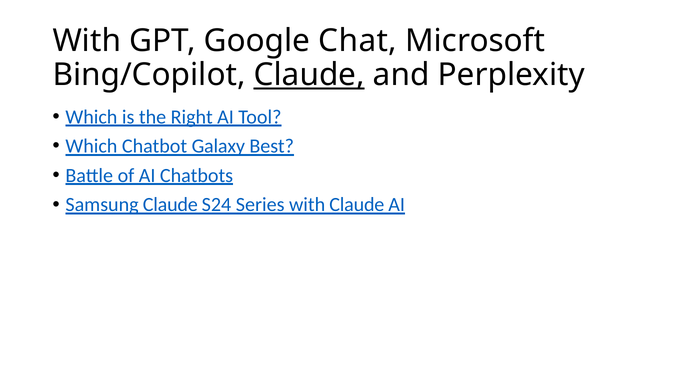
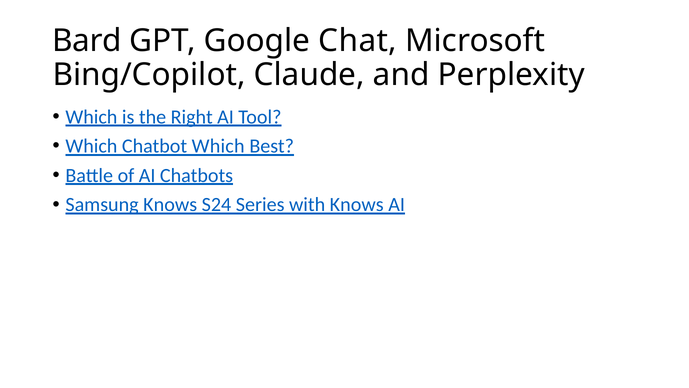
With: With -> Bard (87, 41)
Claude underline: present -> none (309, 75)
Chatbot Galaxy: Galaxy -> Which (218, 146)
Samsung Claude: Claude -> Knows (170, 205)
with Claude: Claude -> Knows (357, 205)
